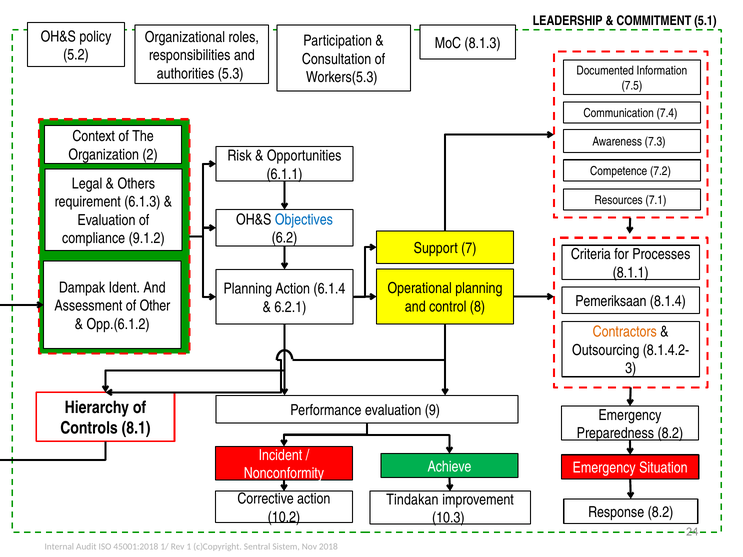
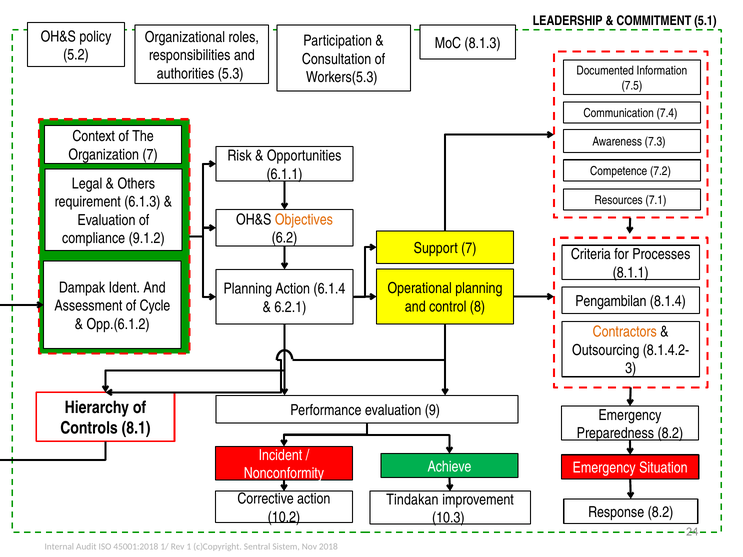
Organization 2: 2 -> 7 (150, 155)
Objectives colour: blue -> orange (304, 220)
Pemeriksaan: Pemeriksaan -> Pengambilan (611, 302)
Other: Other -> Cycle (155, 306)
